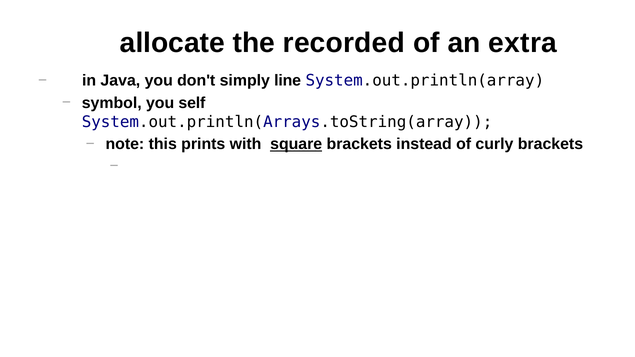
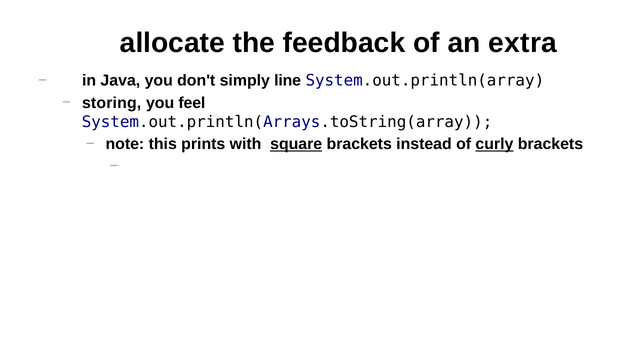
recorded: recorded -> feedback (344, 43)
symbol: symbol -> storing (112, 103)
self: self -> feel (192, 103)
curly underline: none -> present (494, 144)
